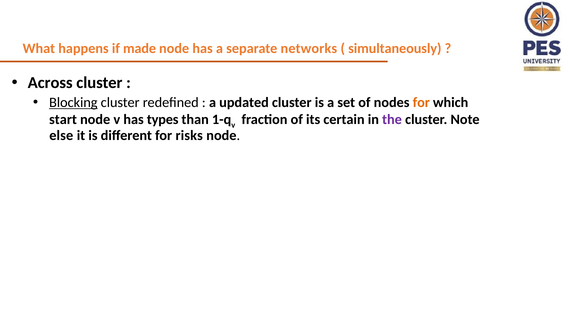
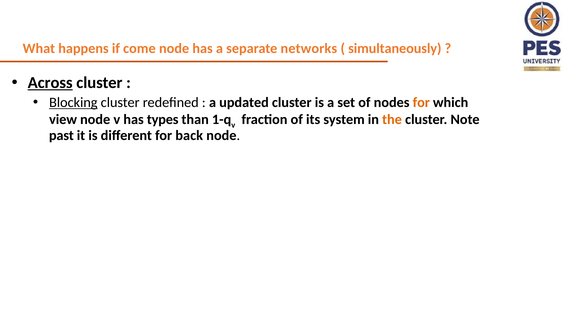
made: made -> come (139, 48)
Across underline: none -> present (50, 83)
start: start -> view (63, 119)
certain: certain -> system (344, 119)
the colour: purple -> orange (392, 119)
else: else -> past (61, 135)
risks: risks -> back (189, 135)
